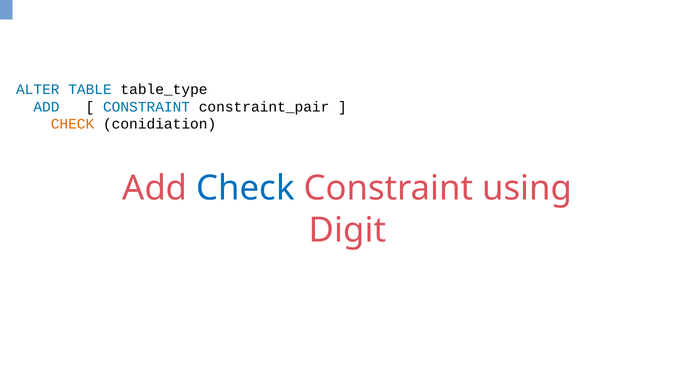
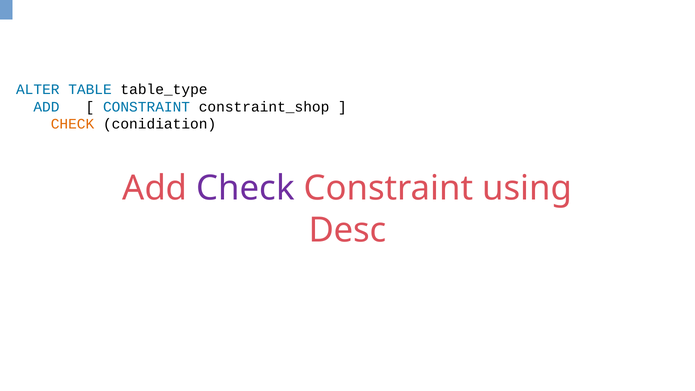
constraint_pair: constraint_pair -> constraint_shop (264, 107)
Check colour: blue -> purple (245, 188)
Digit: Digit -> Desc (347, 230)
